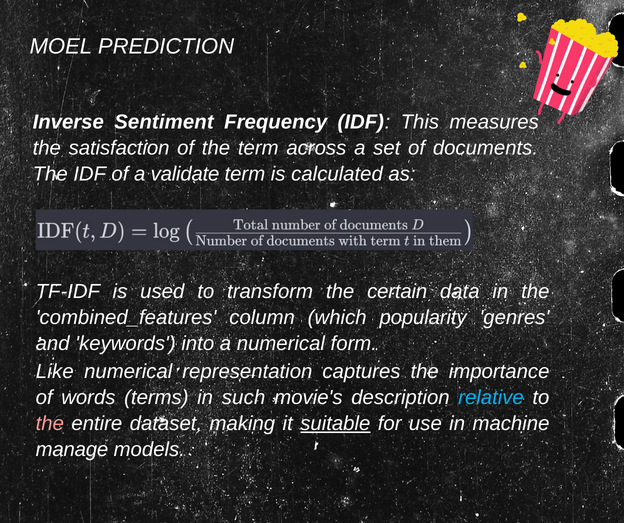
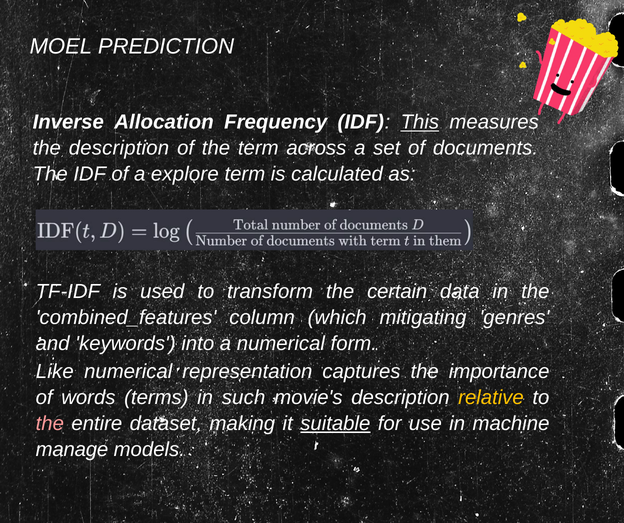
Sentiment: Sentiment -> Allocation (164, 122)
This underline: none -> present (420, 122)
the satisfaction: satisfaction -> description (119, 148)
validate: validate -> explore (185, 174)
popularity: popularity -> mitigating (423, 318)
relative colour: light blue -> yellow (491, 398)
